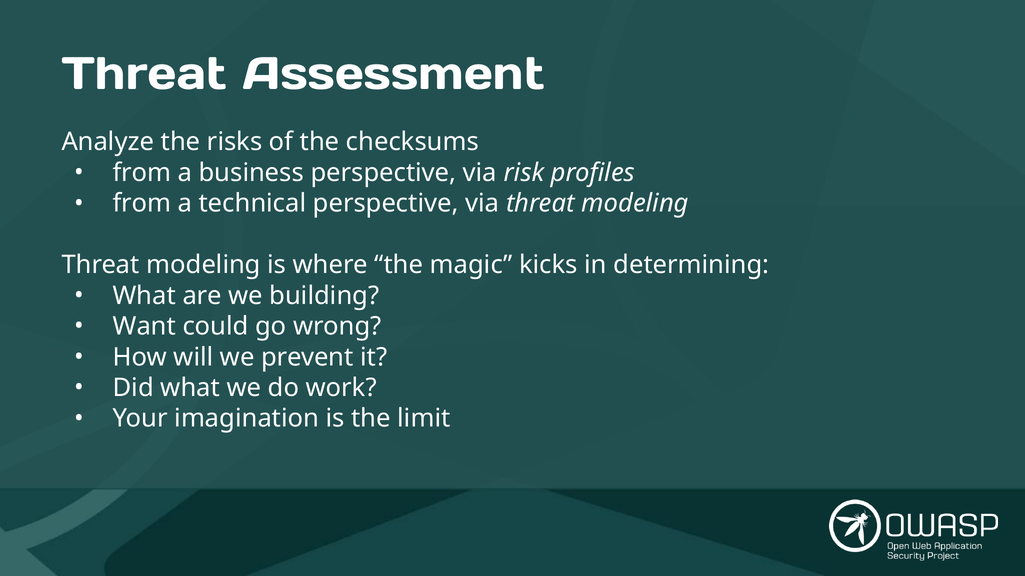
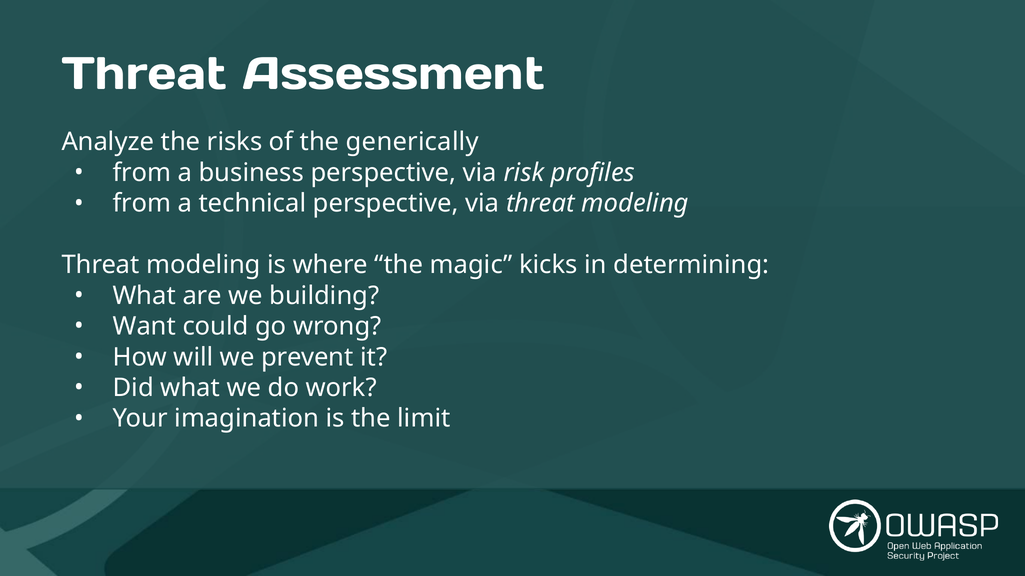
checksums: checksums -> generically (412, 142)
